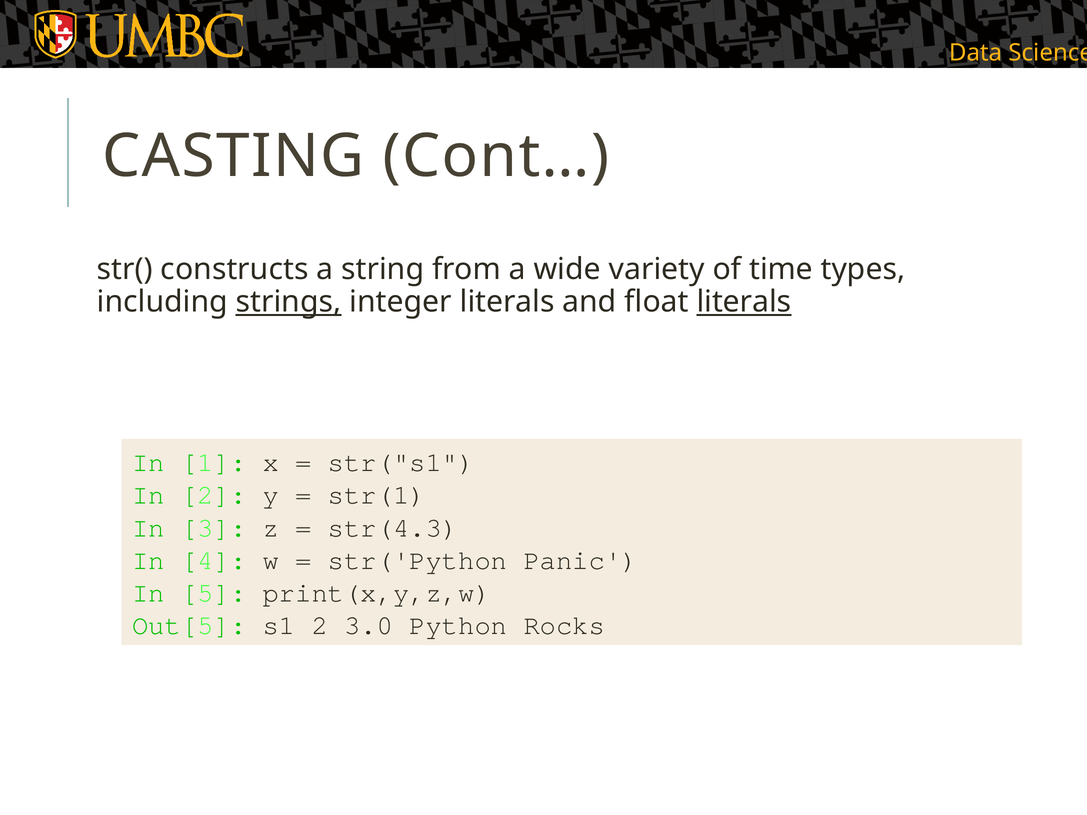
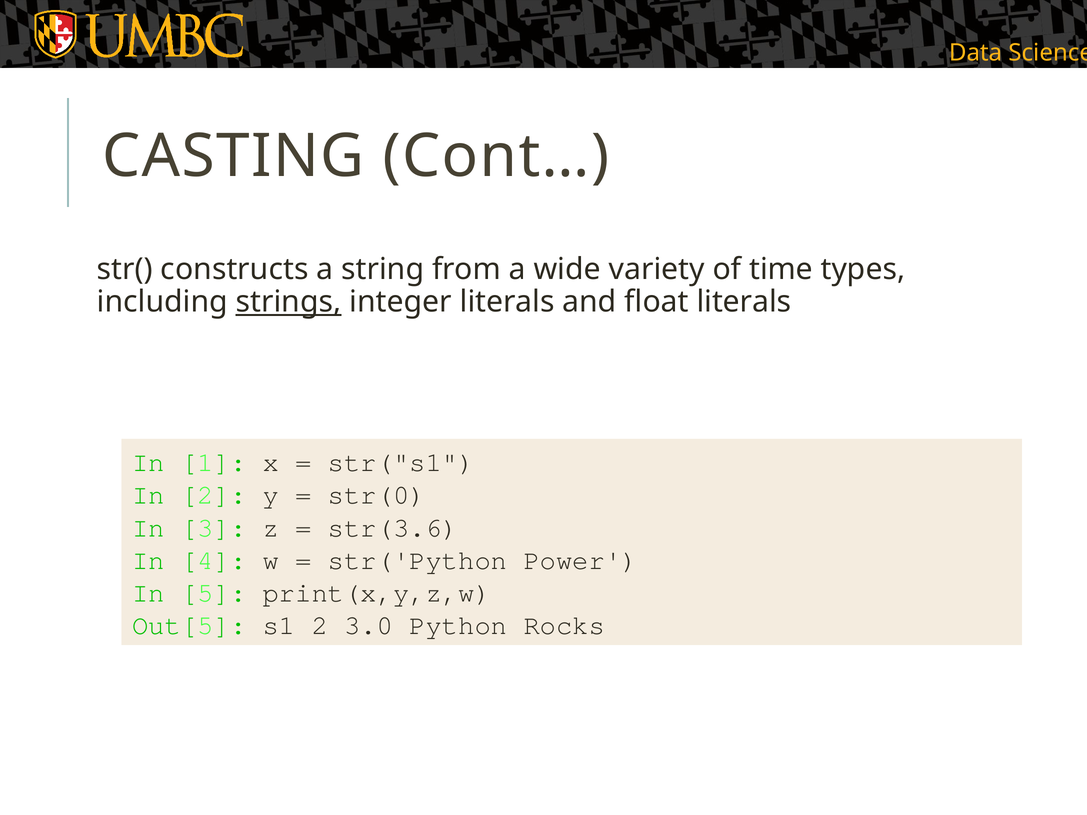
literals underline: present -> none (744, 302)
str(1: str(1 -> str(0 (377, 495)
str(4.3: str(4.3 -> str(3.6 (393, 528)
Panic: Panic -> Power (581, 560)
